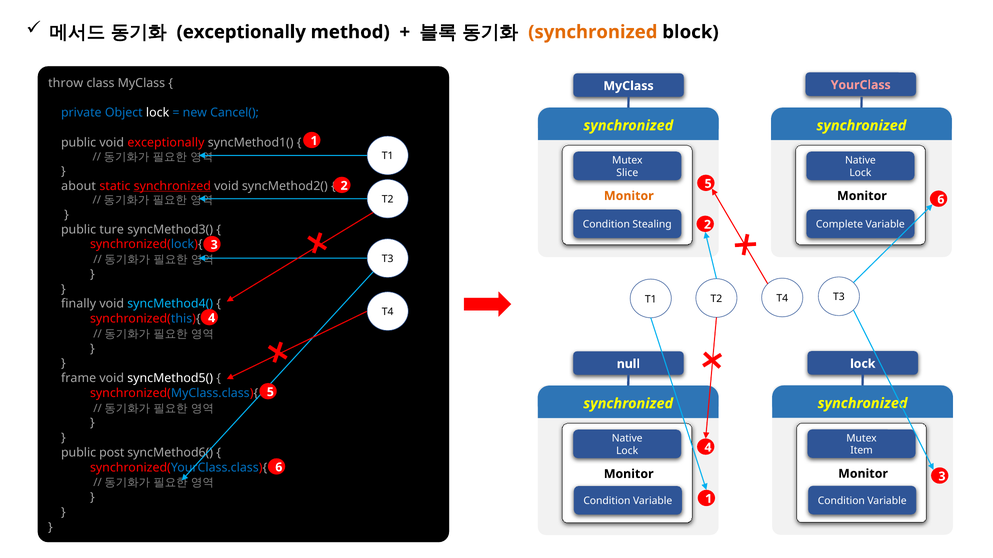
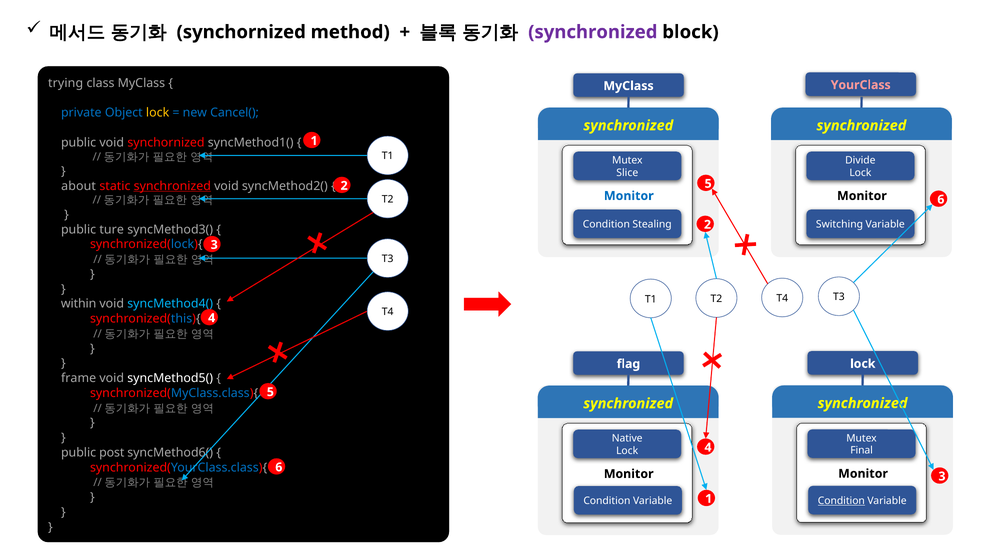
exceptionally: exceptionally -> synchornized (241, 32)
synchronized colour: orange -> purple (593, 32)
throw: throw -> trying (66, 83)
lock colour: white -> yellow (158, 113)
void exceptionally: exceptionally -> synchornized (166, 143)
Native: Native -> Divide (860, 161)
Monitor colour: orange -> blue (629, 196)
Complete: Complete -> Switching (839, 225)
finally: finally -> within (79, 304)
null: null -> flag (628, 364)
Item: Item -> Final (862, 451)
Condition underline: none -> present (841, 501)
